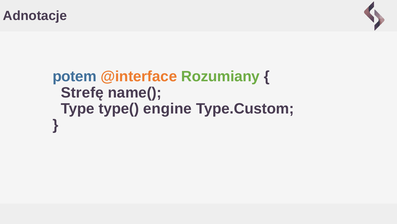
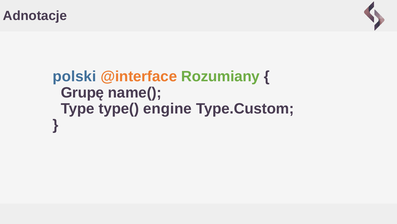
potem: potem -> polski (74, 76)
Strefę: Strefę -> Grupę (82, 92)
